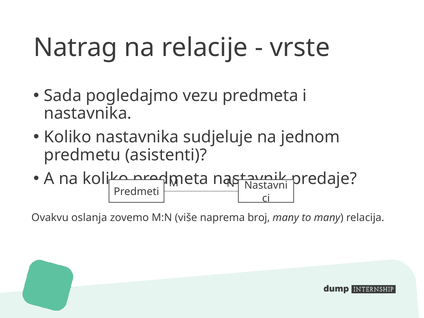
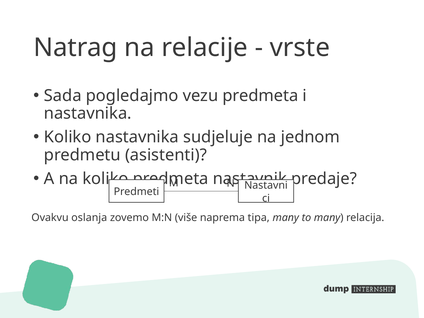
broj: broj -> tipa (259, 218)
